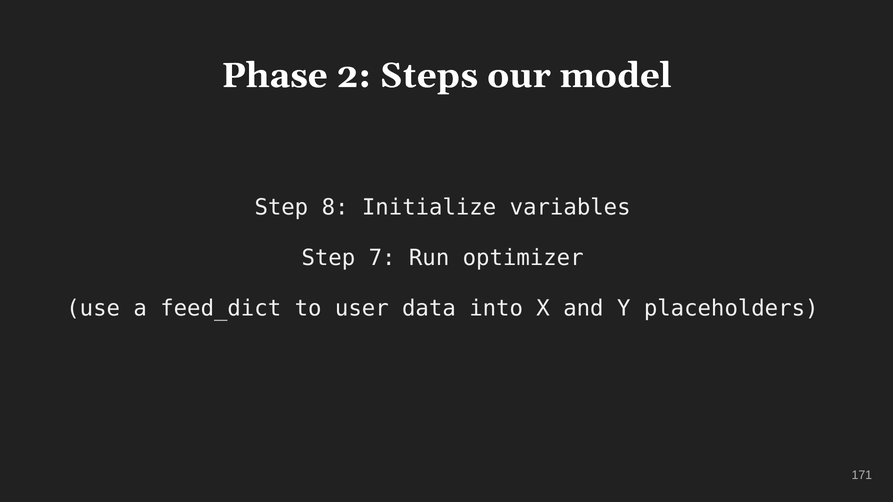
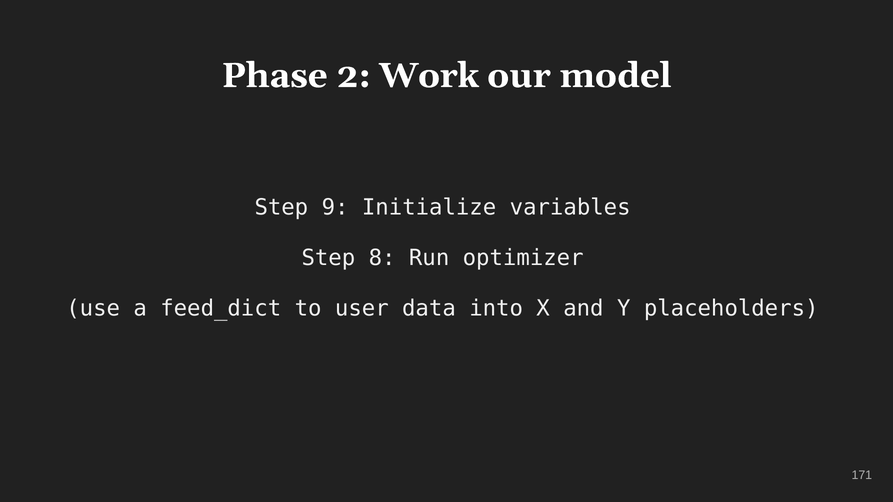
Steps: Steps -> Work (429, 76)
8: 8 -> 9 (335, 208)
7: 7 -> 8 (382, 258)
